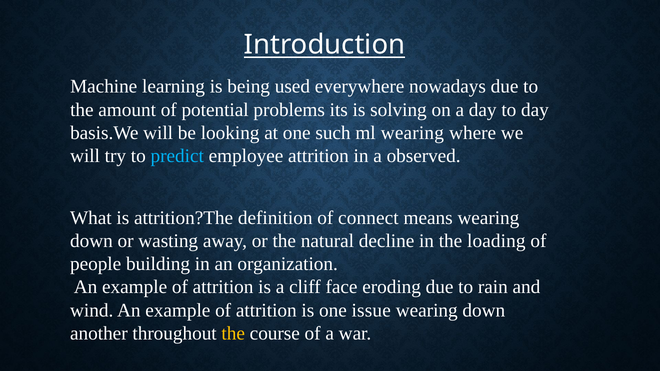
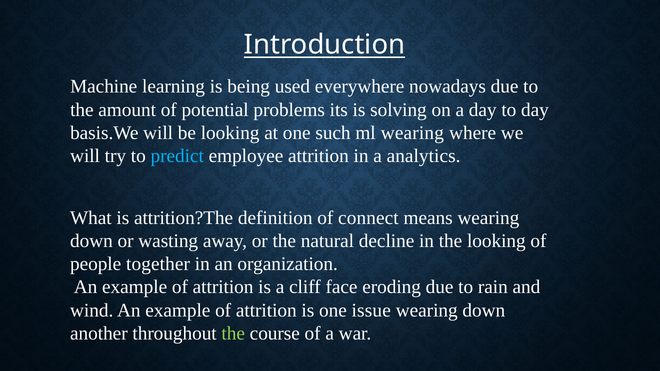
observed: observed -> analytics (424, 156)
the loading: loading -> looking (496, 241)
building: building -> together (158, 264)
the colour: yellow -> light green (233, 333)
